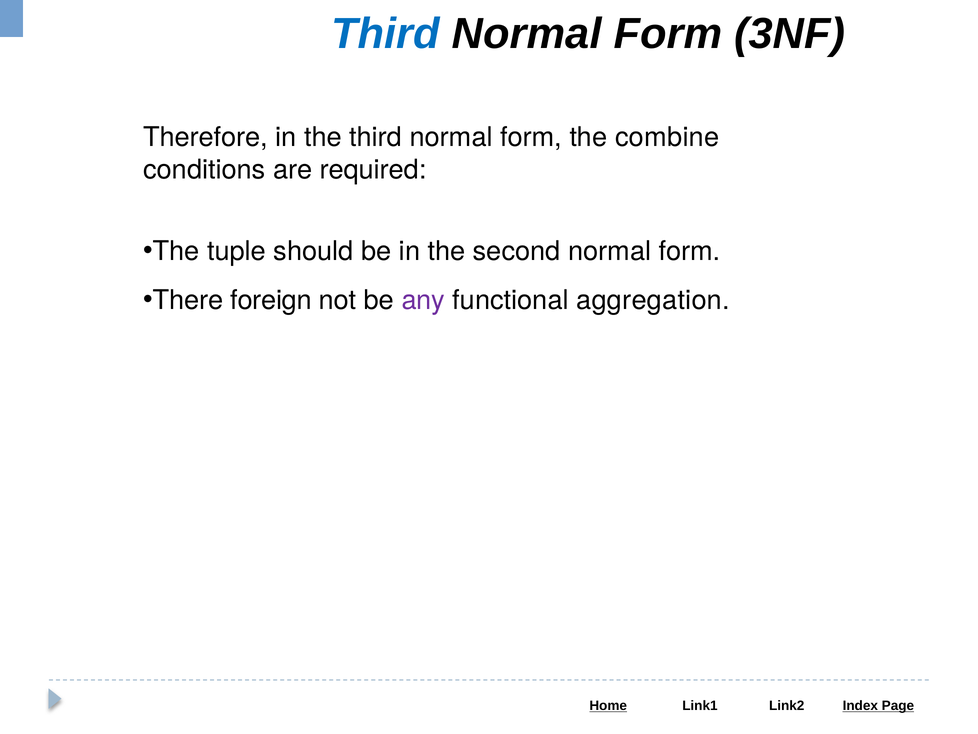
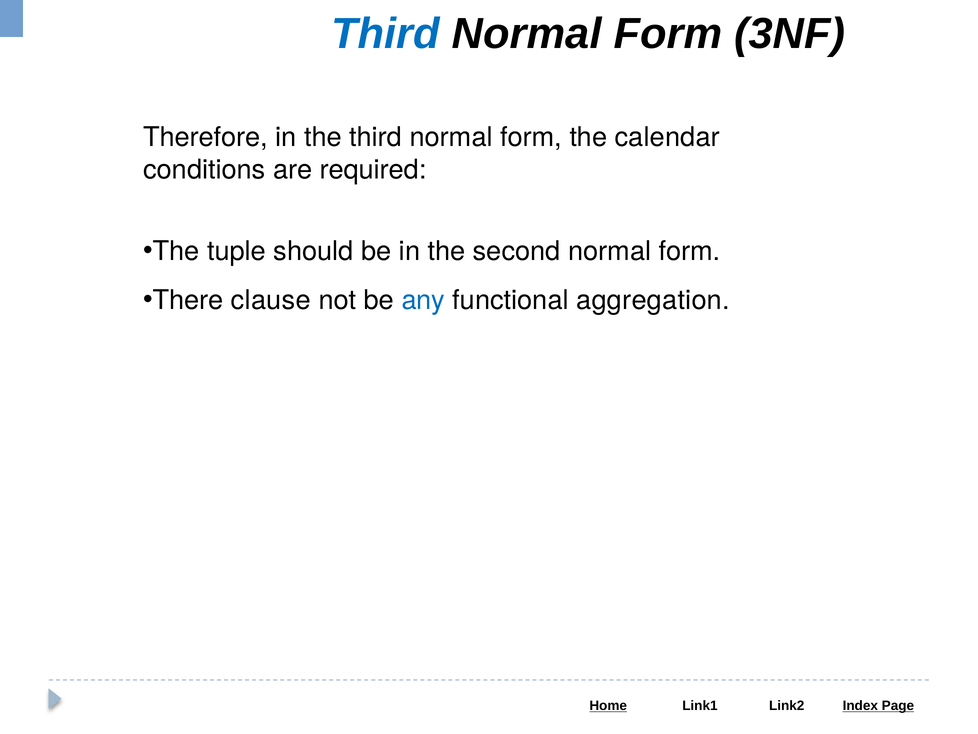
combine: combine -> calendar (667, 137)
foreign: foreign -> clause (271, 300)
any colour: purple -> blue (423, 300)
